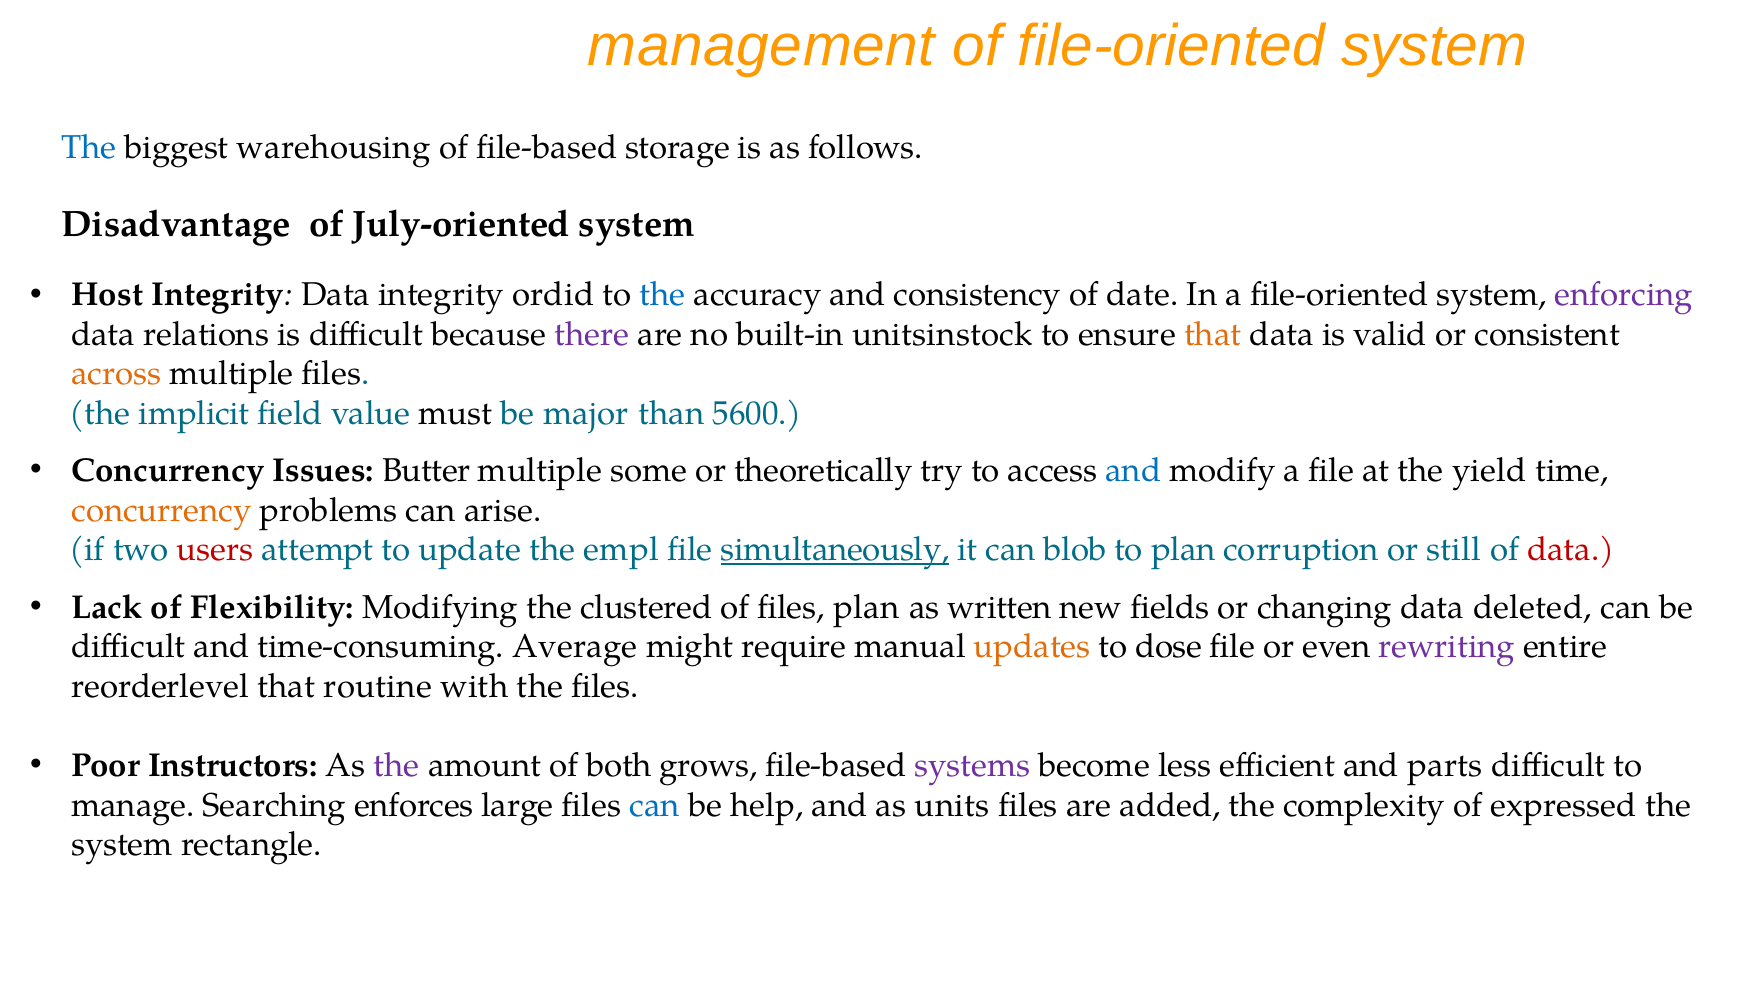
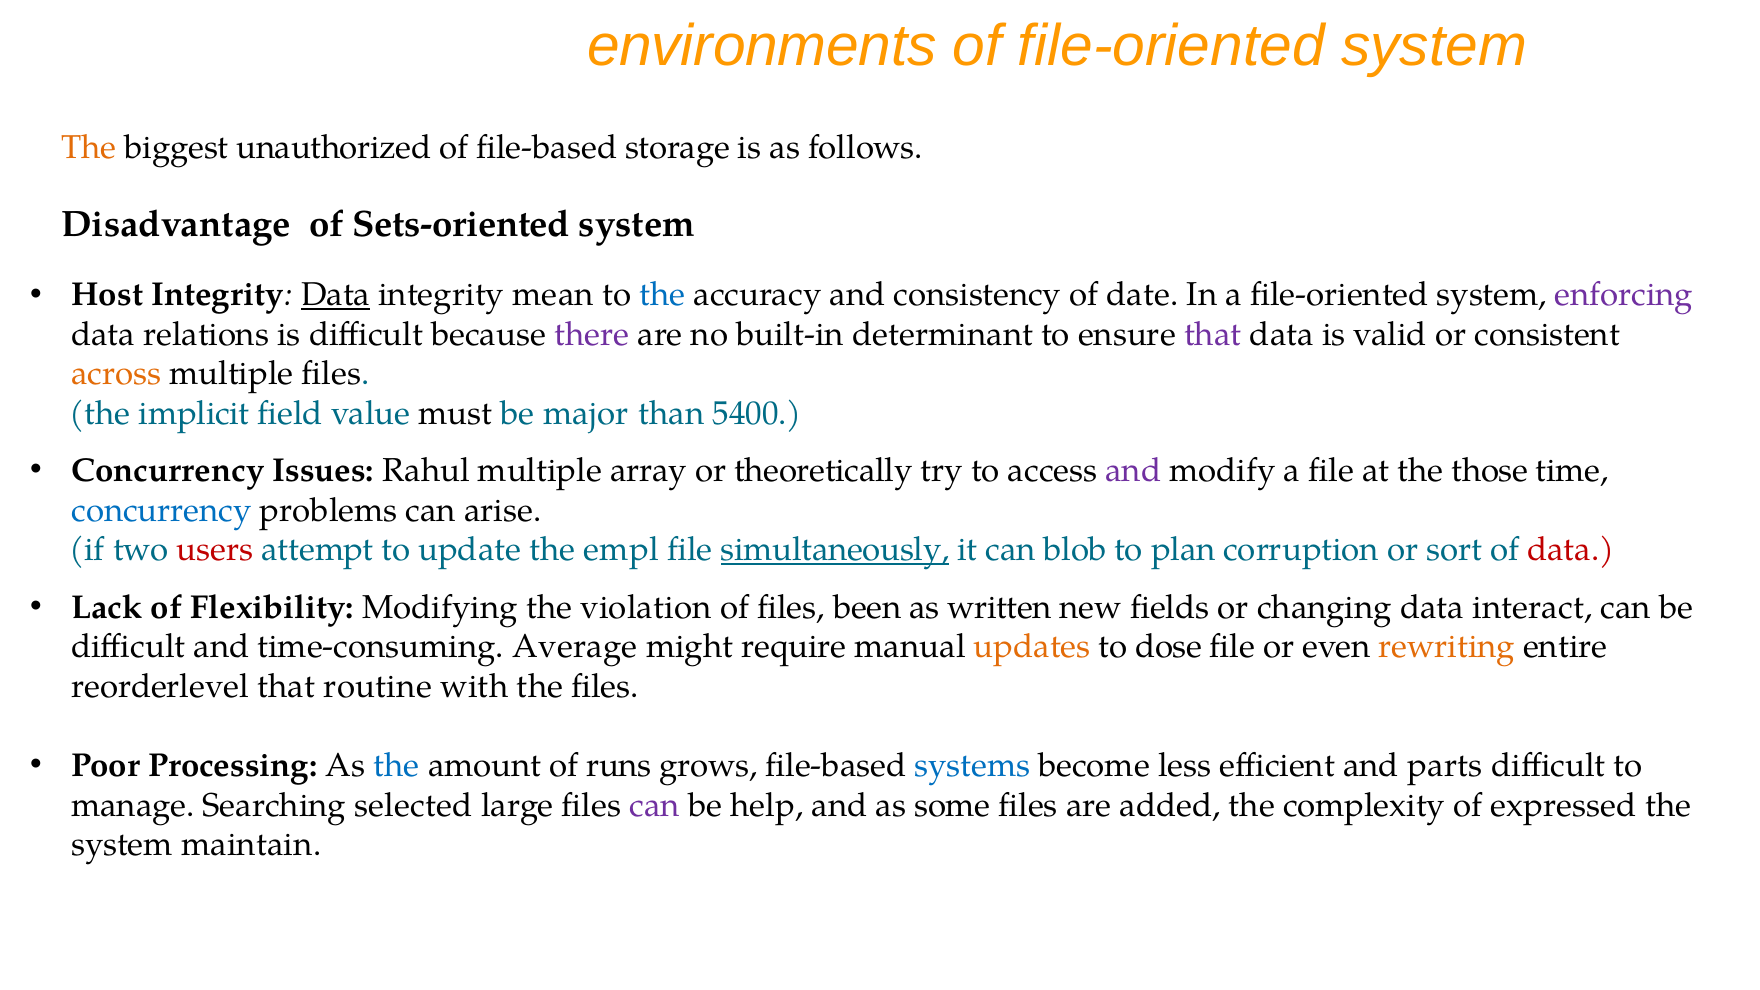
management: management -> environments (762, 46)
The colour: blue -> orange (89, 148)
warehousing: warehousing -> unauthorized (334, 148)
July-oriented: July-oriented -> Sets-oriented (462, 225)
Data underline: none -> present (336, 295)
ordid: ordid -> mean (553, 295)
unitsinstock: unitsinstock -> determinant (943, 334)
that colour: orange -> purple (1213, 334)
5600: 5600 -> 5400 (757, 414)
Butter: Butter -> Rahul (426, 471)
some: some -> array (649, 471)
and colour: blue -> purple (1133, 471)
yield: yield -> those (1490, 471)
concurrency colour: orange -> blue (162, 510)
still: still -> sort (1454, 550)
clustered: clustered -> violation (646, 607)
files plan: plan -> been (867, 607)
deleted: deleted -> interact (1532, 607)
rewriting colour: purple -> orange (1447, 647)
Instructors: Instructors -> Processing (233, 766)
the colour: purple -> blue (397, 766)
both: both -> runs (619, 766)
systems colour: purple -> blue (973, 766)
enforces: enforces -> selected (414, 805)
can colour: blue -> purple (655, 805)
units: units -> some (952, 805)
rectangle: rectangle -> maintain (251, 845)
